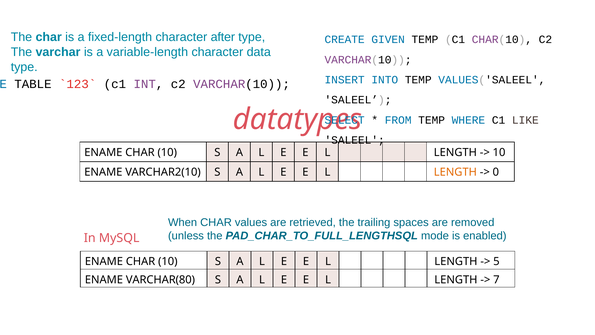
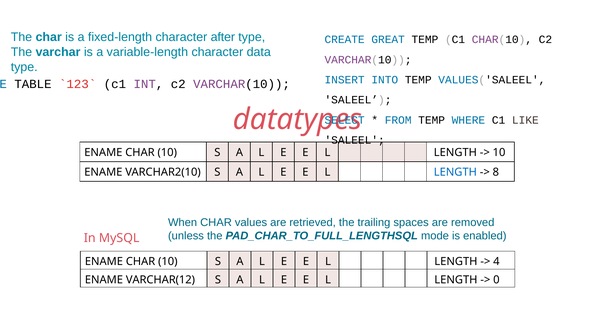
GIVEN: GIVEN -> GREAT (388, 40)
LENGTH colour: orange -> blue (455, 172)
0: 0 -> 8 (496, 172)
5: 5 -> 4 (496, 261)
VARCHAR(80: VARCHAR(80 -> VARCHAR(12 (160, 279)
7: 7 -> 0 (496, 279)
